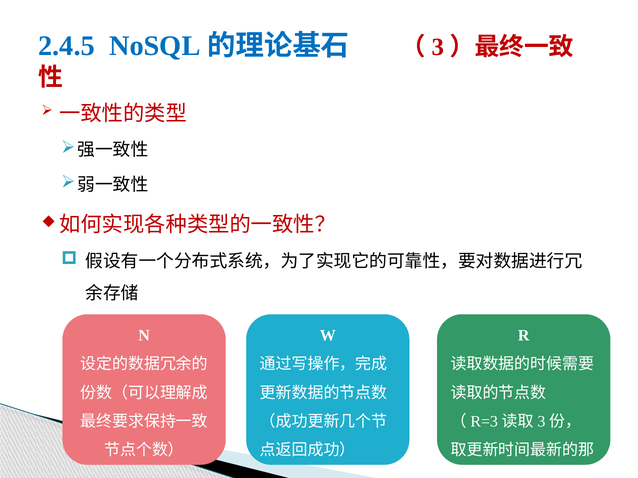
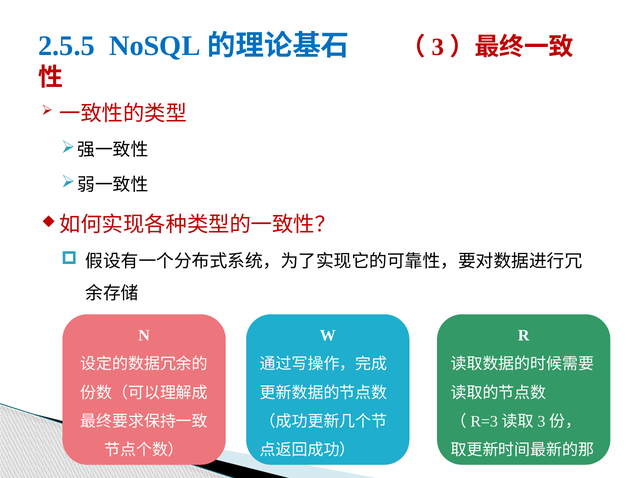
2.4.5: 2.4.5 -> 2.5.5 (67, 46)
